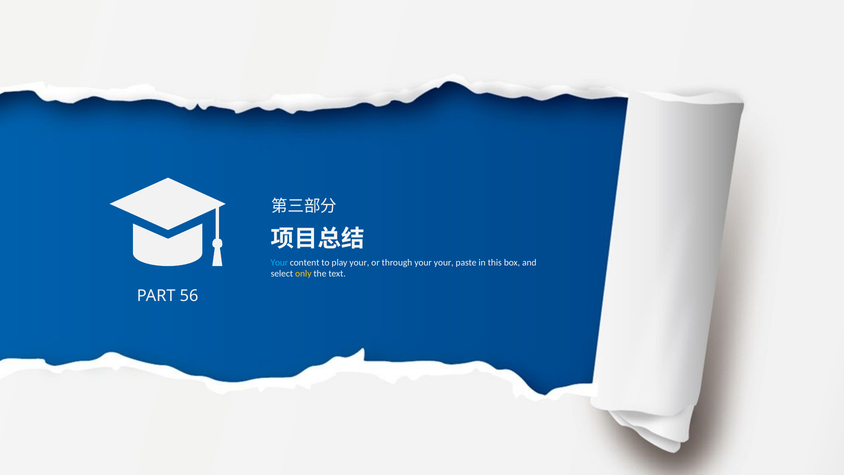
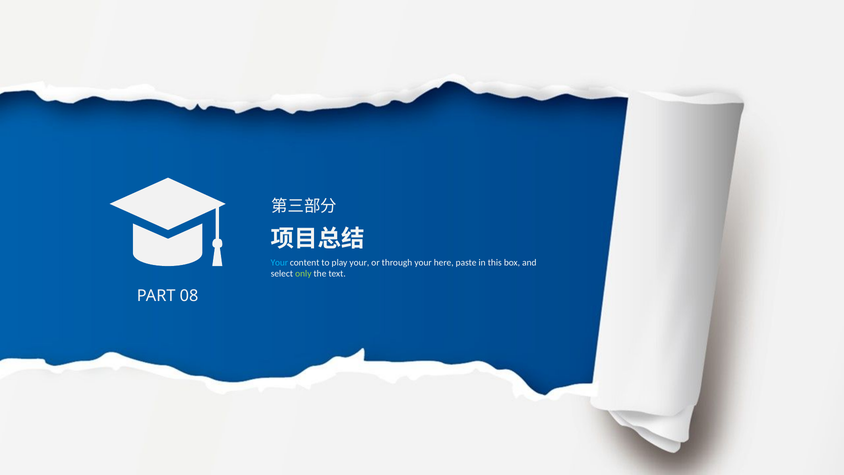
your your: your -> here (444, 263)
only colour: yellow -> light green (303, 274)
56: 56 -> 08 (189, 295)
